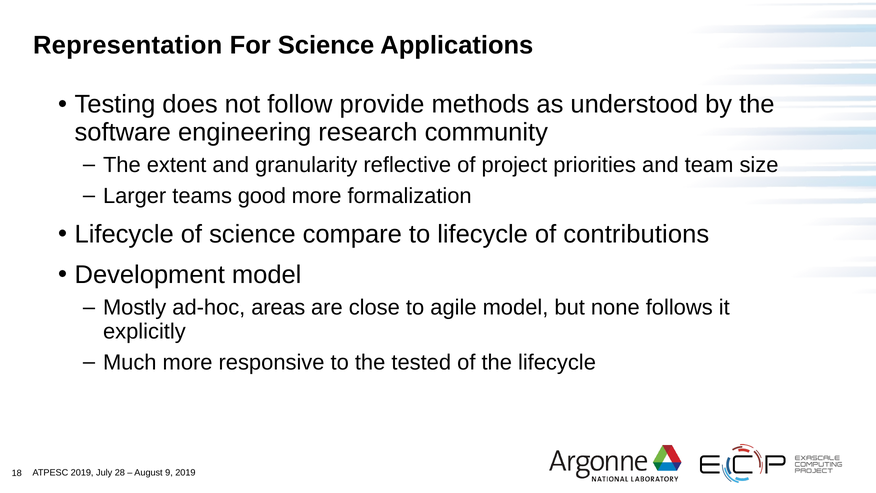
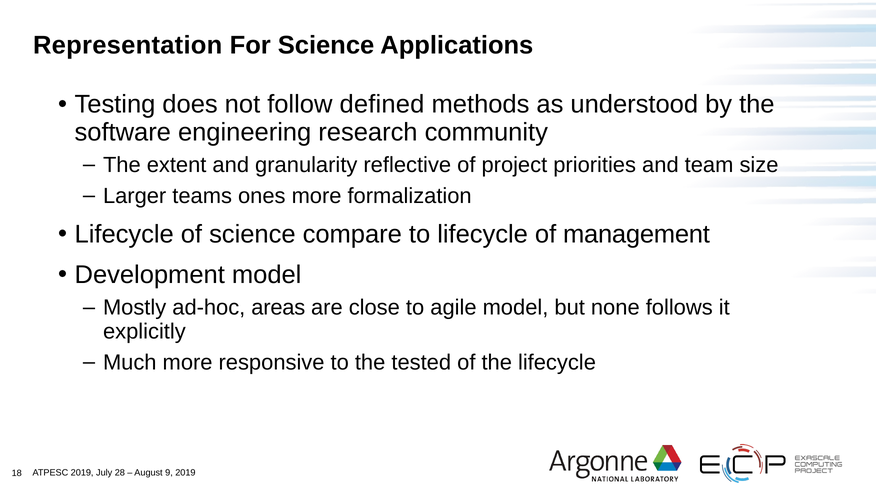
provide: provide -> defined (382, 105)
good: good -> ones (262, 196)
contributions: contributions -> management (636, 234)
